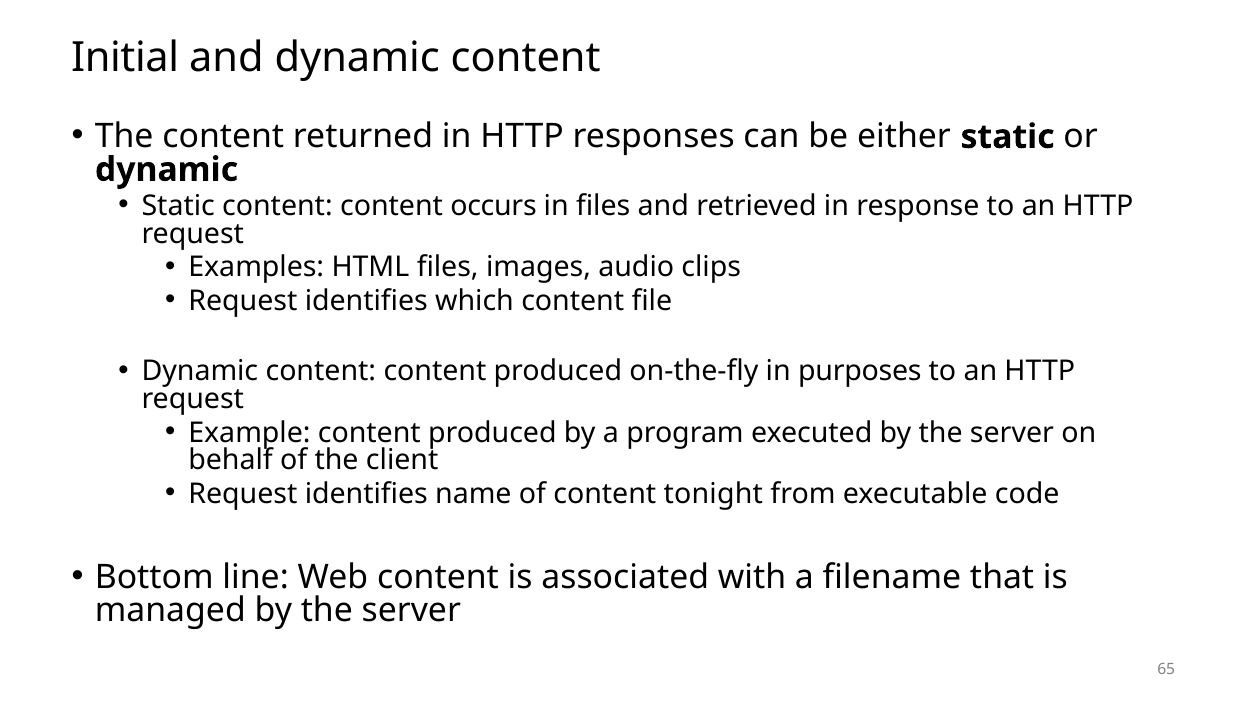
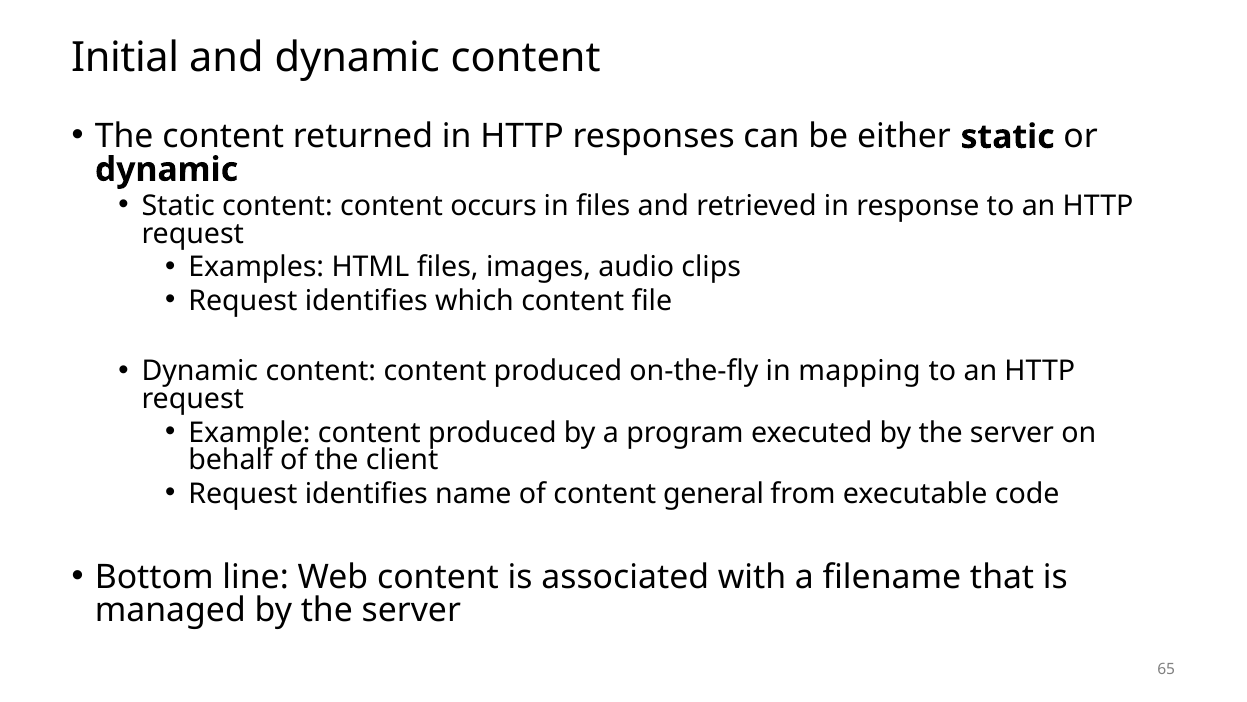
purposes: purposes -> mapping (860, 371)
tonight: tonight -> general (714, 494)
